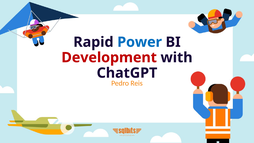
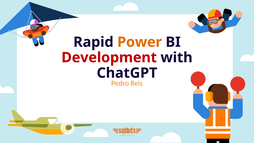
Power colour: blue -> orange (140, 42)
